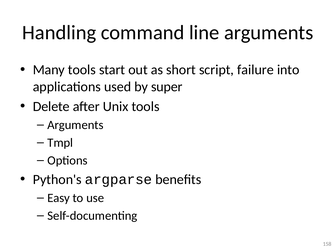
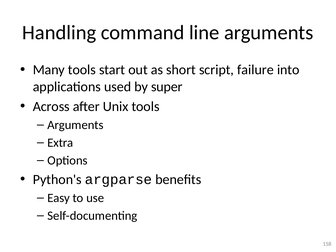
Delete: Delete -> Across (51, 106)
Tmpl: Tmpl -> Extra (60, 143)
